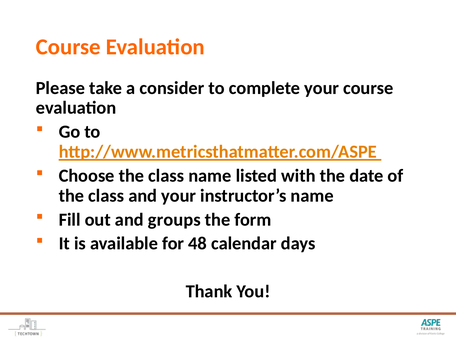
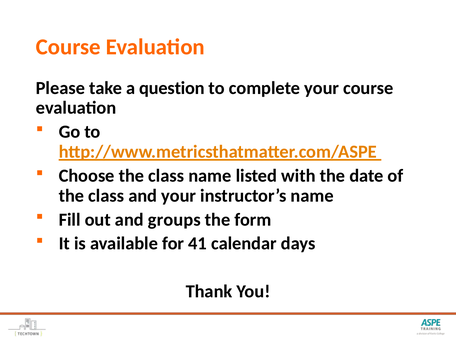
consider: consider -> question (172, 88)
48: 48 -> 41 (198, 244)
